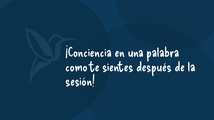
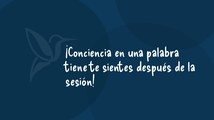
como: como -> tiene (76, 67)
